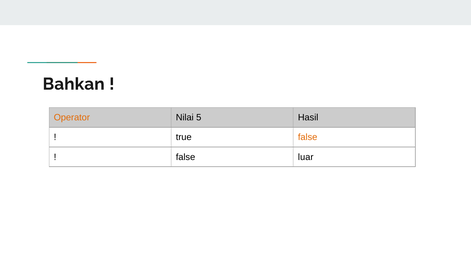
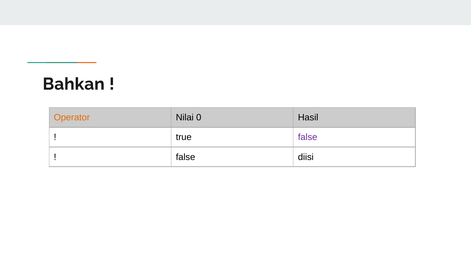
5: 5 -> 0 (199, 118)
false colour: orange -> purple (308, 137)
luar: luar -> diisi (306, 157)
